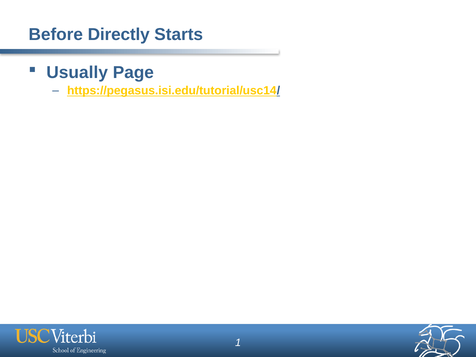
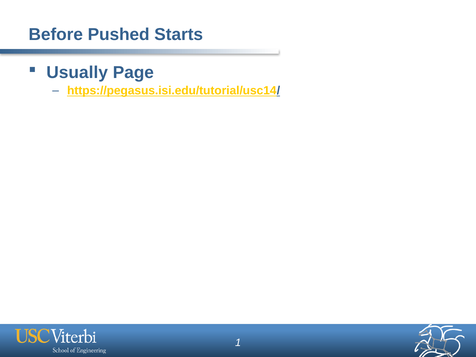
Directly: Directly -> Pushed (119, 34)
